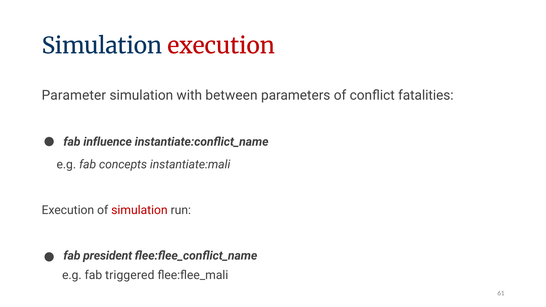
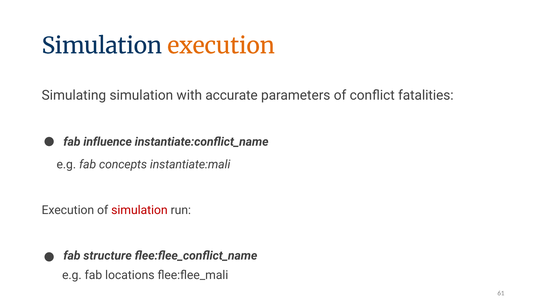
execution colour: red -> orange (221, 46)
Parameter: Parameter -> Simulating (74, 95)
between: between -> accurate (232, 95)
president: president -> structure (108, 256)
triggered: triggered -> locations (130, 275)
